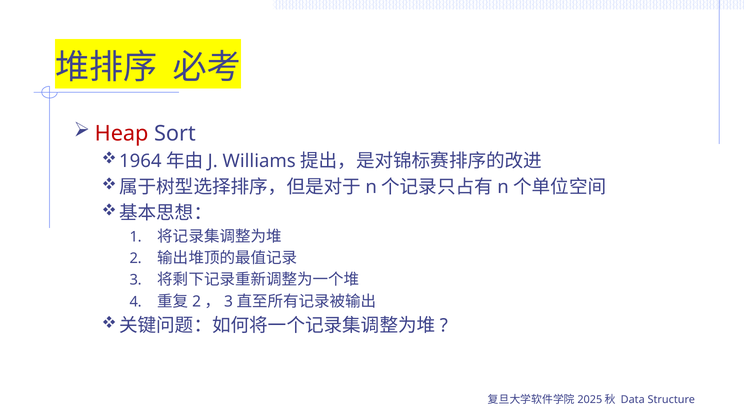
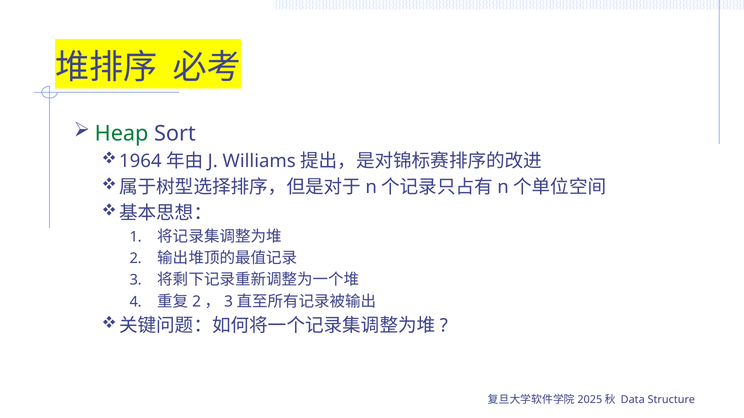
Heap colour: red -> green (122, 134)
